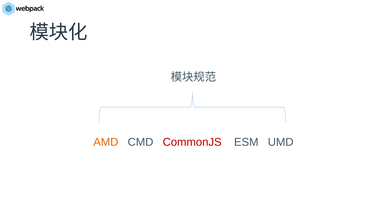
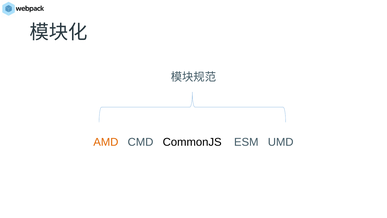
CommonJS colour: red -> black (192, 142)
